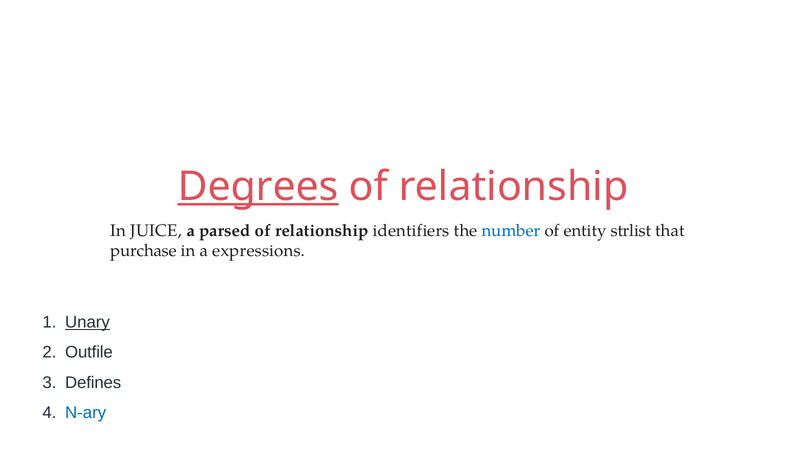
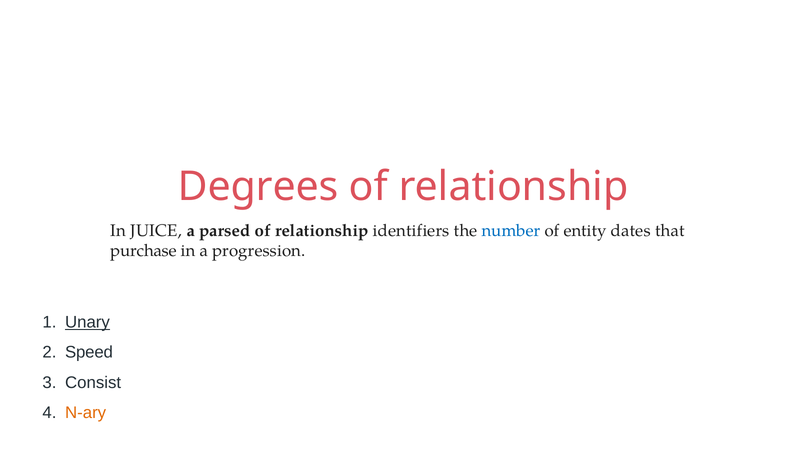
Degrees underline: present -> none (258, 187)
strlist: strlist -> dates (631, 231)
expressions: expressions -> progression (259, 251)
Outfile: Outfile -> Speed (89, 353)
Defines: Defines -> Consist (93, 383)
N-ary colour: blue -> orange (86, 413)
